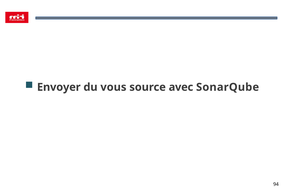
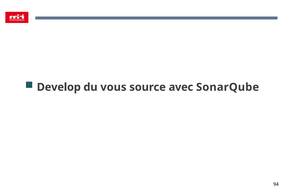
Envoyer: Envoyer -> Develop (59, 87)
